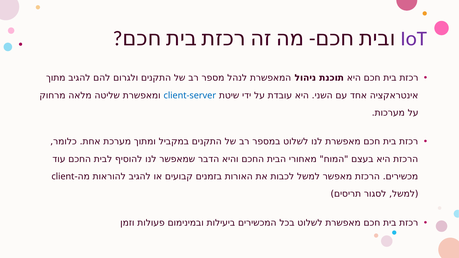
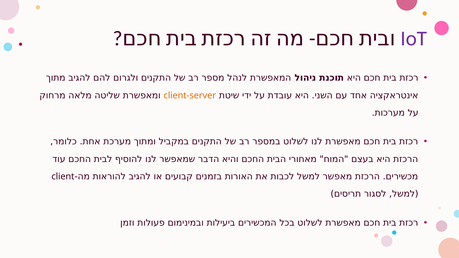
client-server colour: blue -> orange (190, 95)
